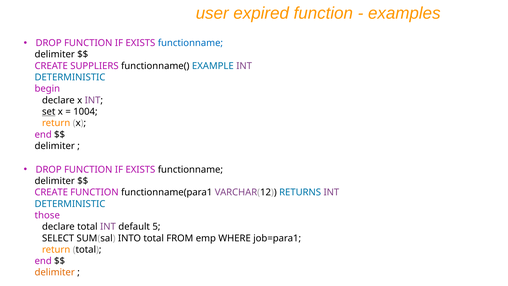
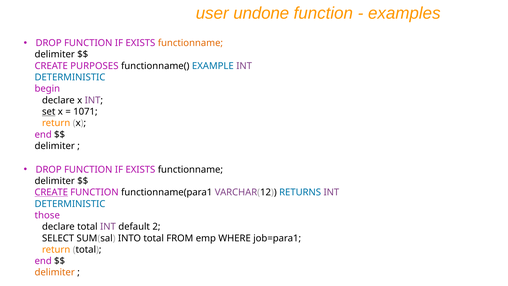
expired: expired -> undone (261, 13)
functionname colour: blue -> orange (190, 43)
SUPPLIERS: SUPPLIERS -> PURPOSES (94, 66)
1004: 1004 -> 1071 (85, 112)
CREATE underline: none -> present (51, 192)
5: 5 -> 2 (156, 227)
